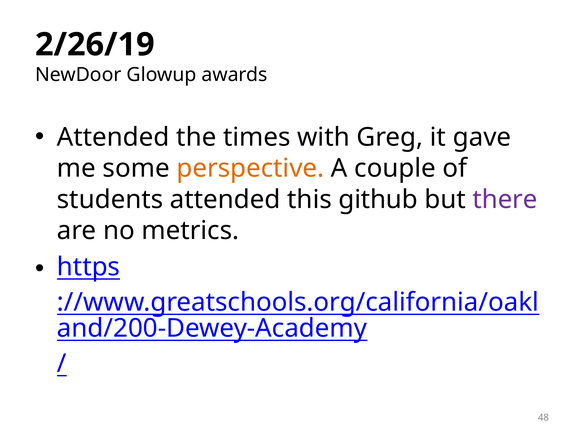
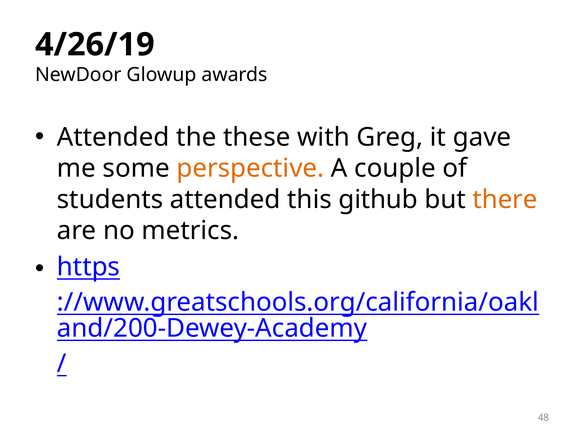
2/26/19: 2/26/19 -> 4/26/19 (95, 45)
times: times -> these (257, 137)
there colour: purple -> orange (505, 200)
